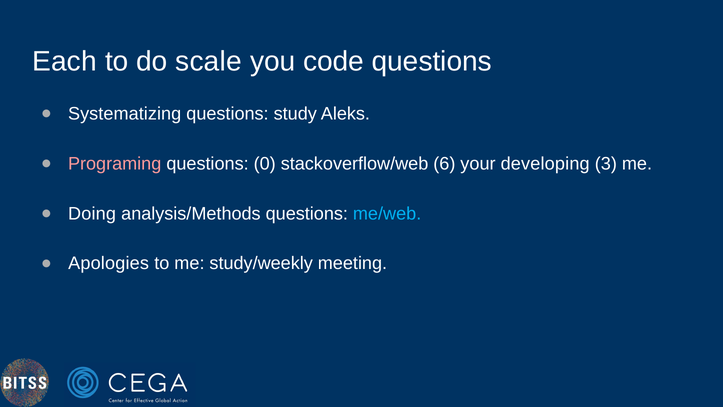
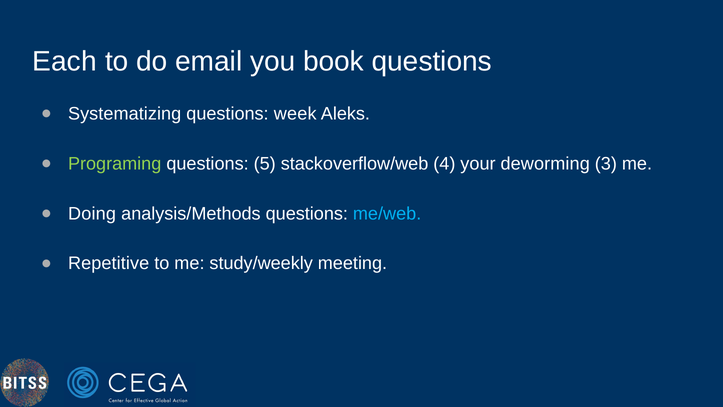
scale: scale -> email (209, 61)
code: code -> book (334, 61)
study: study -> week (295, 114)
Programing colour: pink -> light green (115, 164)
0: 0 -> 5 (265, 164)
6: 6 -> 4 (444, 164)
developing: developing -> deworming (545, 164)
Apologies: Apologies -> Repetitive (109, 263)
